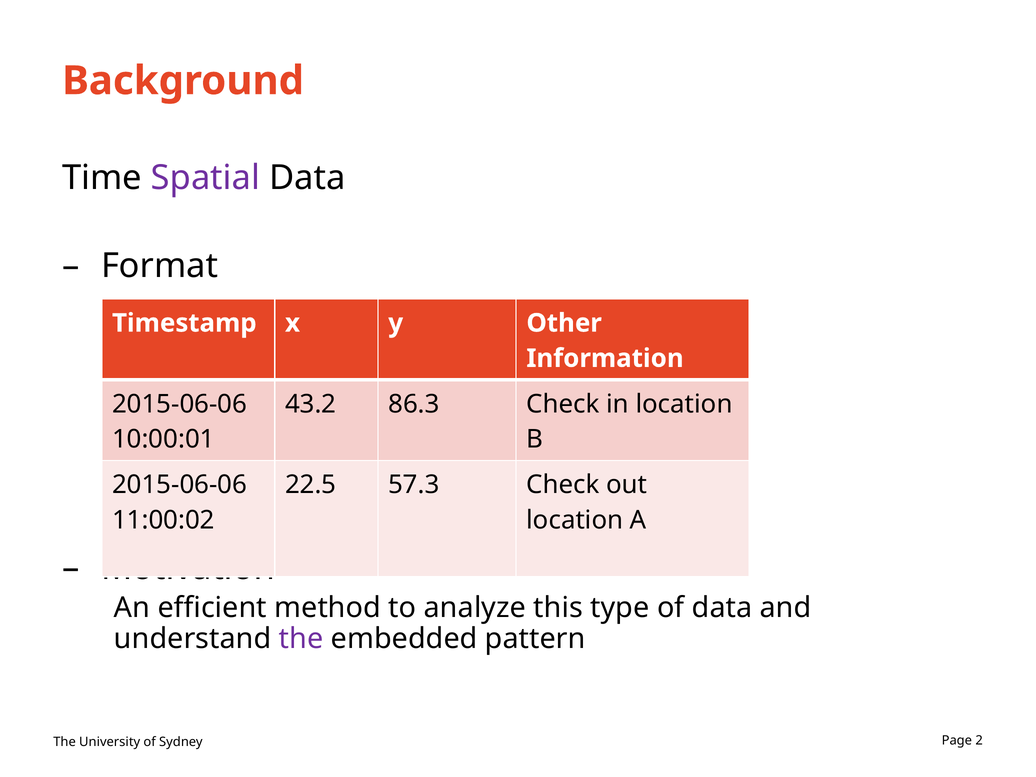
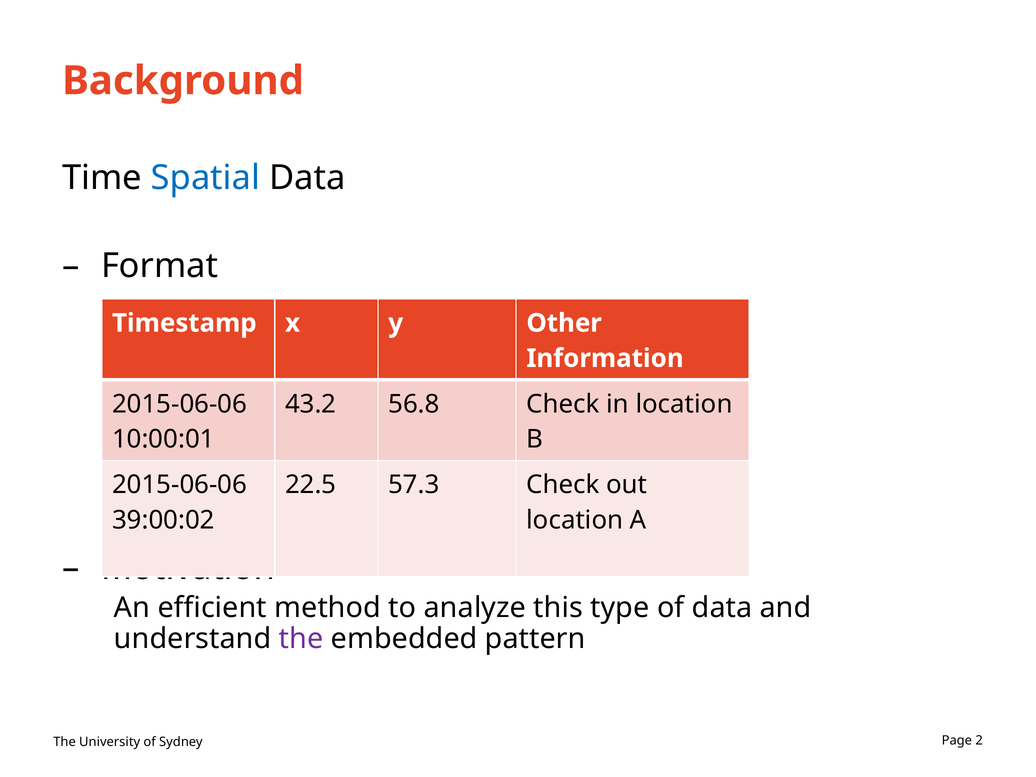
Spatial colour: purple -> blue (206, 178)
86.3: 86.3 -> 56.8 (414, 404)
11:00:02: 11:00:02 -> 39:00:02 (163, 520)
